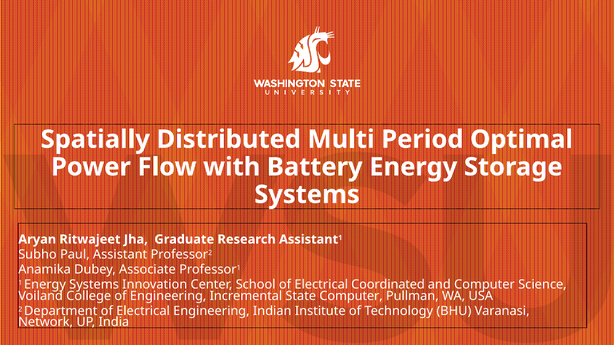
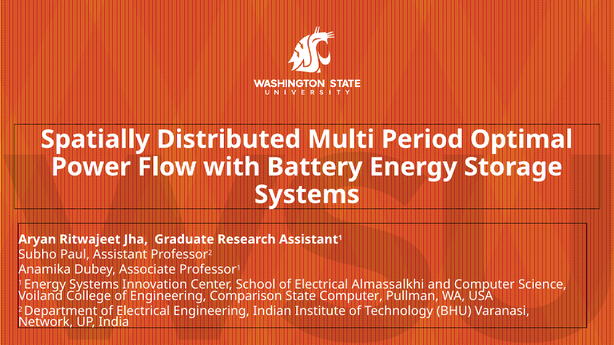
Coordinated: Coordinated -> Almassalkhi (388, 285)
Incremental: Incremental -> Comparison (246, 296)
